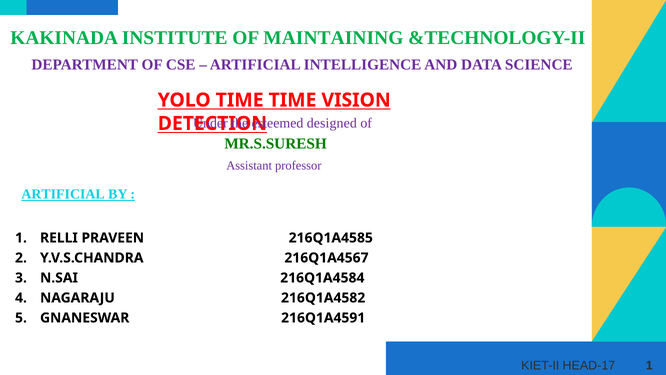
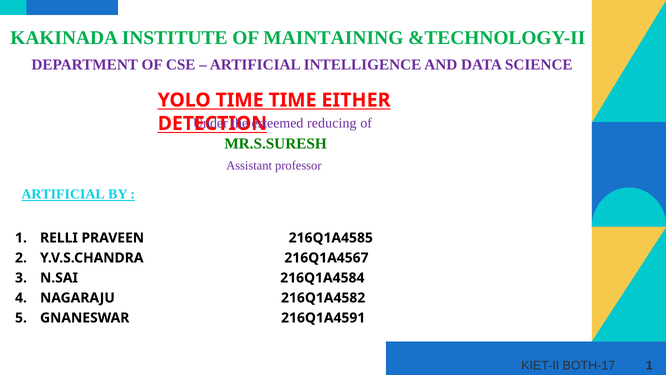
VISION: VISION -> EITHER (356, 100)
designed: designed -> reducing (332, 123)
HEAD-17: HEAD-17 -> BOTH-17 (589, 365)
